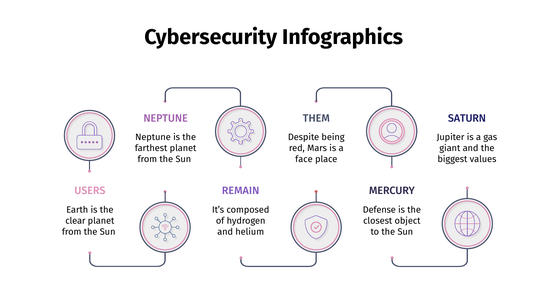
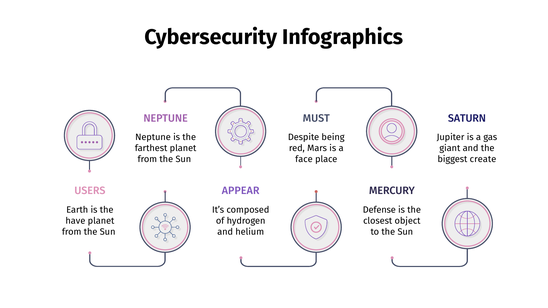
THEM: THEM -> MUST (316, 118)
values: values -> create (483, 159)
REMAIN: REMAIN -> APPEAR (241, 191)
clear: clear -> have (75, 221)
